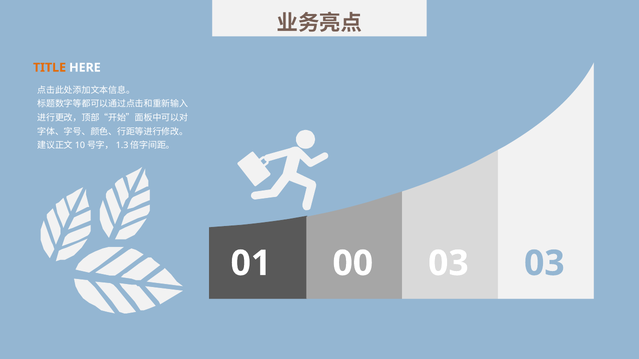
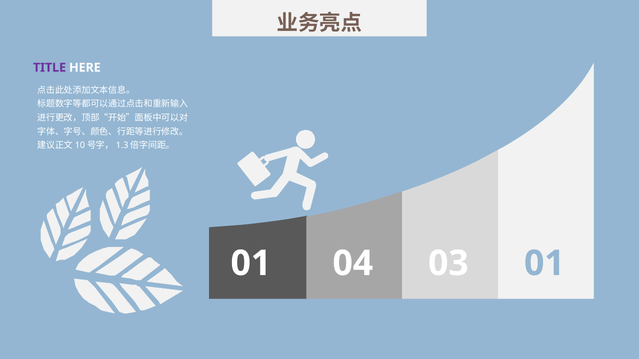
TITLE colour: orange -> purple (50, 68)
00: 00 -> 04 (353, 264)
03 03: 03 -> 01 (544, 264)
